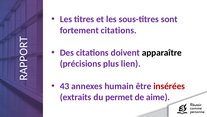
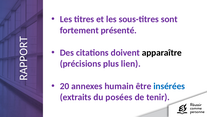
fortement citations: citations -> présenté (119, 30)
43: 43 -> 20 (65, 86)
insérées colour: red -> blue (169, 86)
permet: permet -> posées (119, 97)
aime: aime -> tenir (158, 97)
